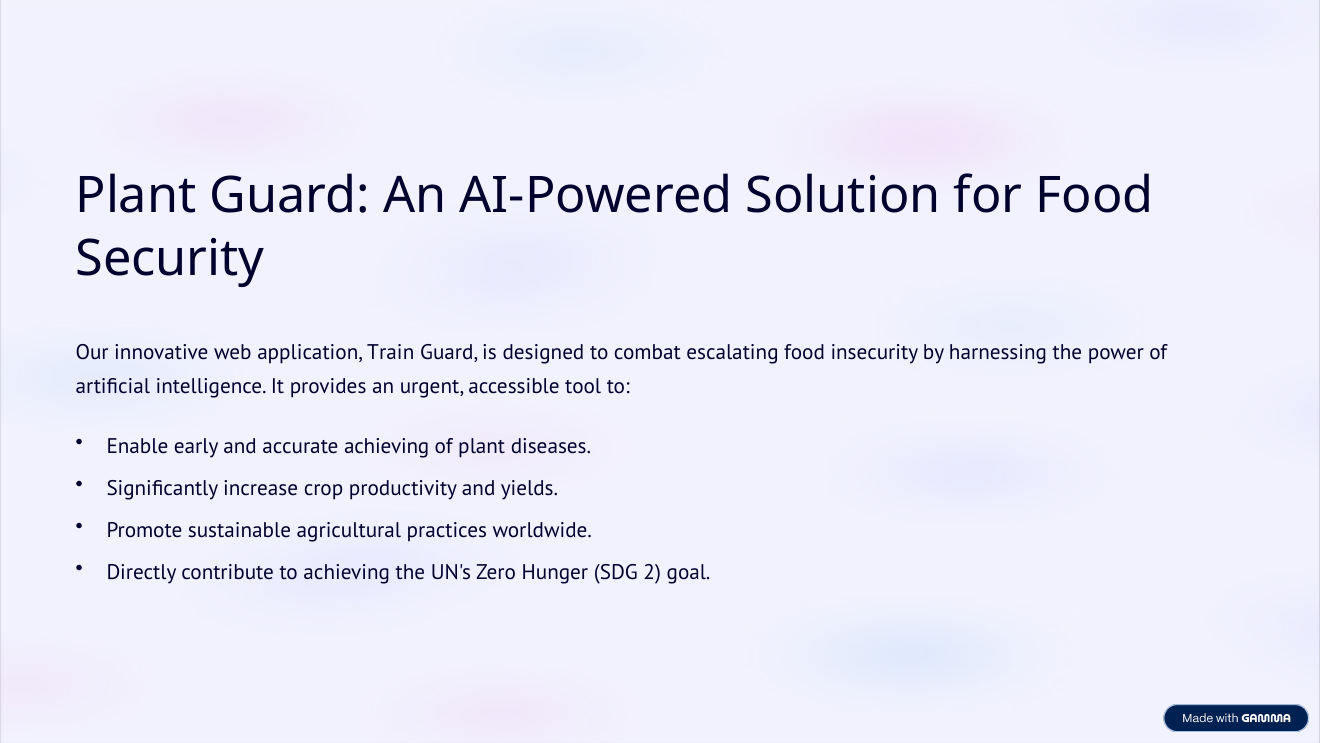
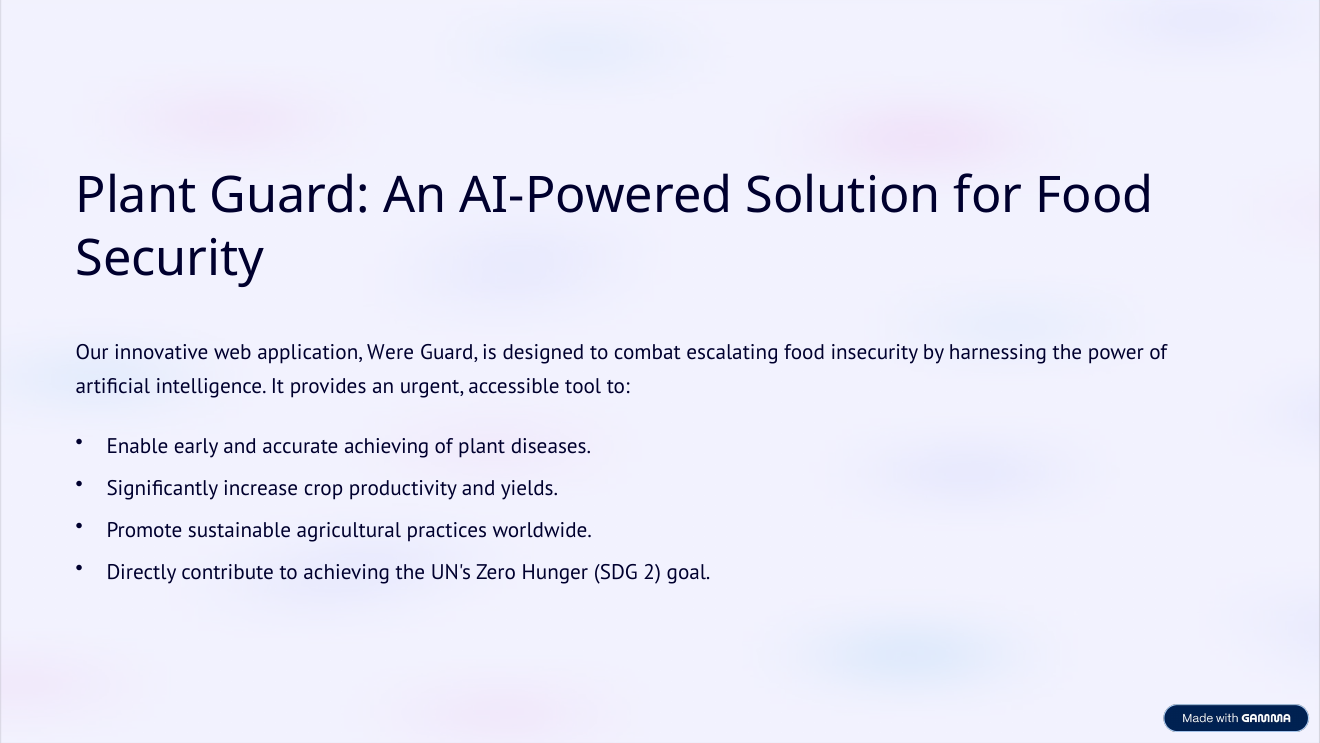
Train: Train -> Were (391, 352)
